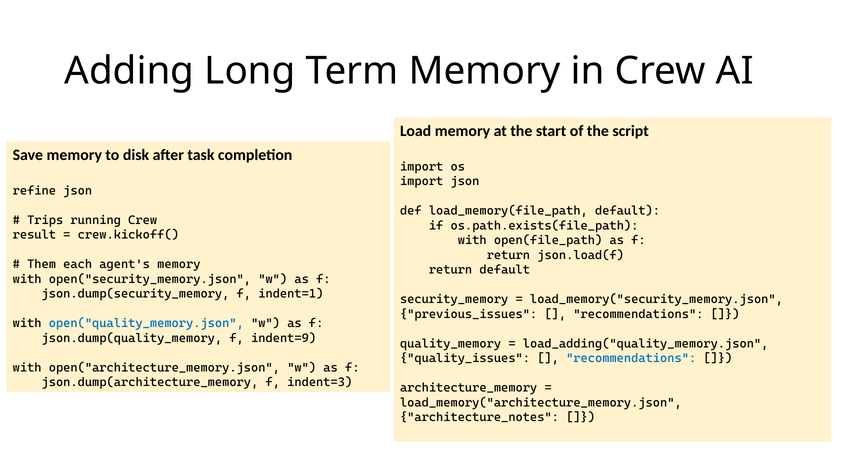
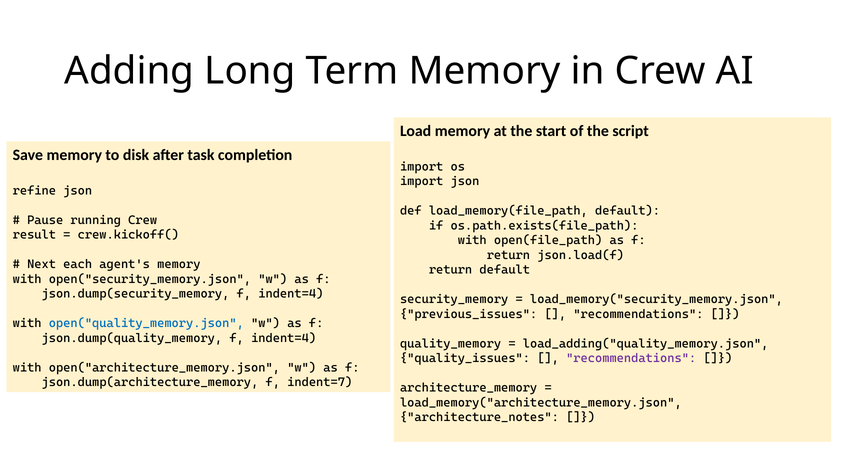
Trips: Trips -> Pause (45, 220)
Them: Them -> Next (42, 265)
json.dump(security_memory f indent=1: indent=1 -> indent=4 (291, 294)
json.dump(quality_memory f indent=9: indent=9 -> indent=4 (284, 339)
recommendations colour: blue -> purple (631, 359)
indent=3: indent=3 -> indent=7 (320, 383)
